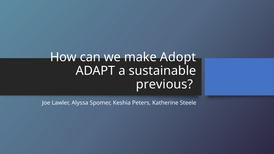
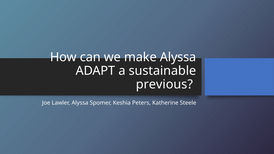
make Adopt: Adopt -> Alyssa (178, 57)
